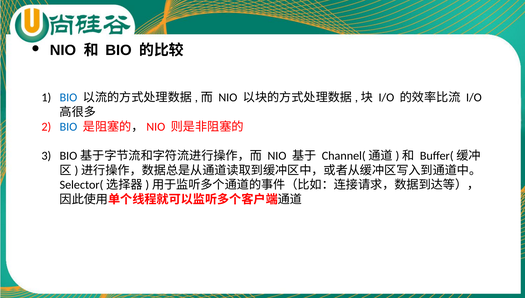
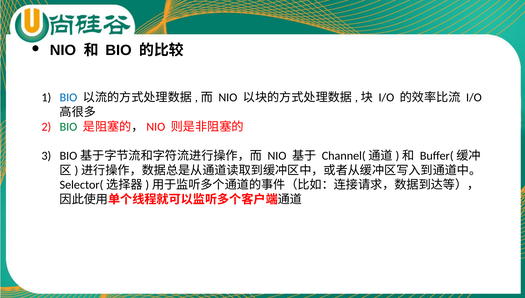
BIO colour: blue -> green (68, 127)
